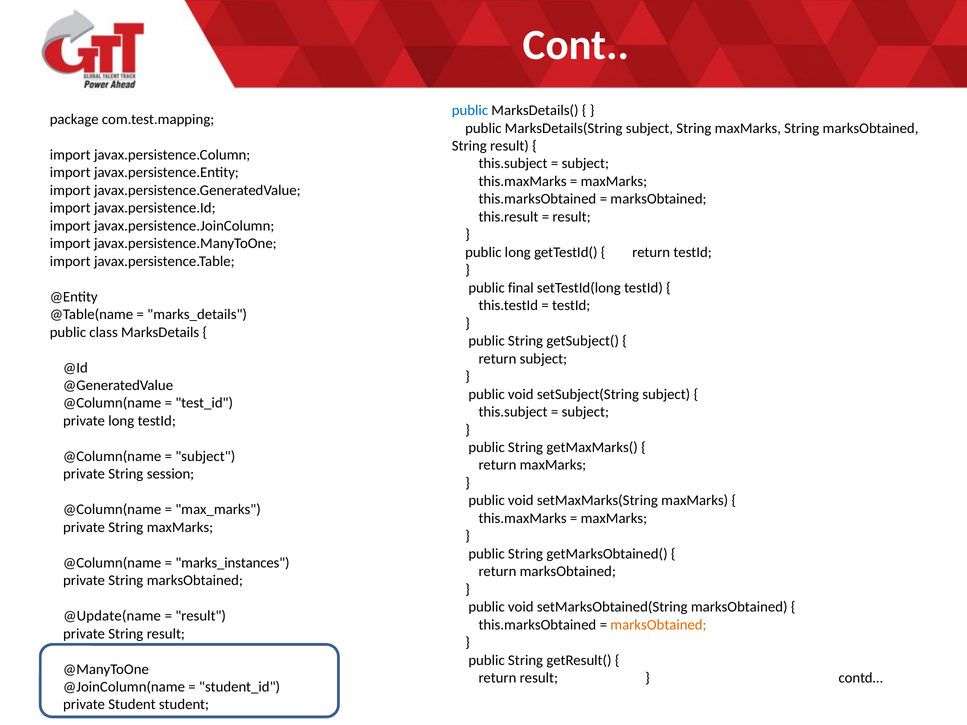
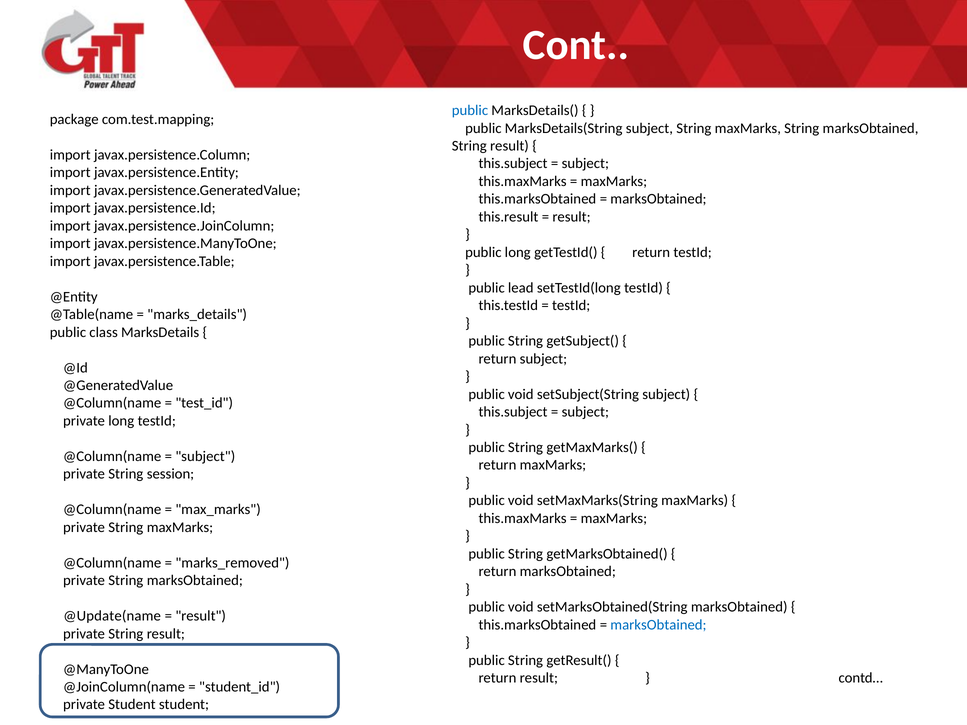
final: final -> lead (521, 288)
marks_instances: marks_instances -> marks_removed (232, 563)
marksObtained colour: orange -> blue (658, 625)
